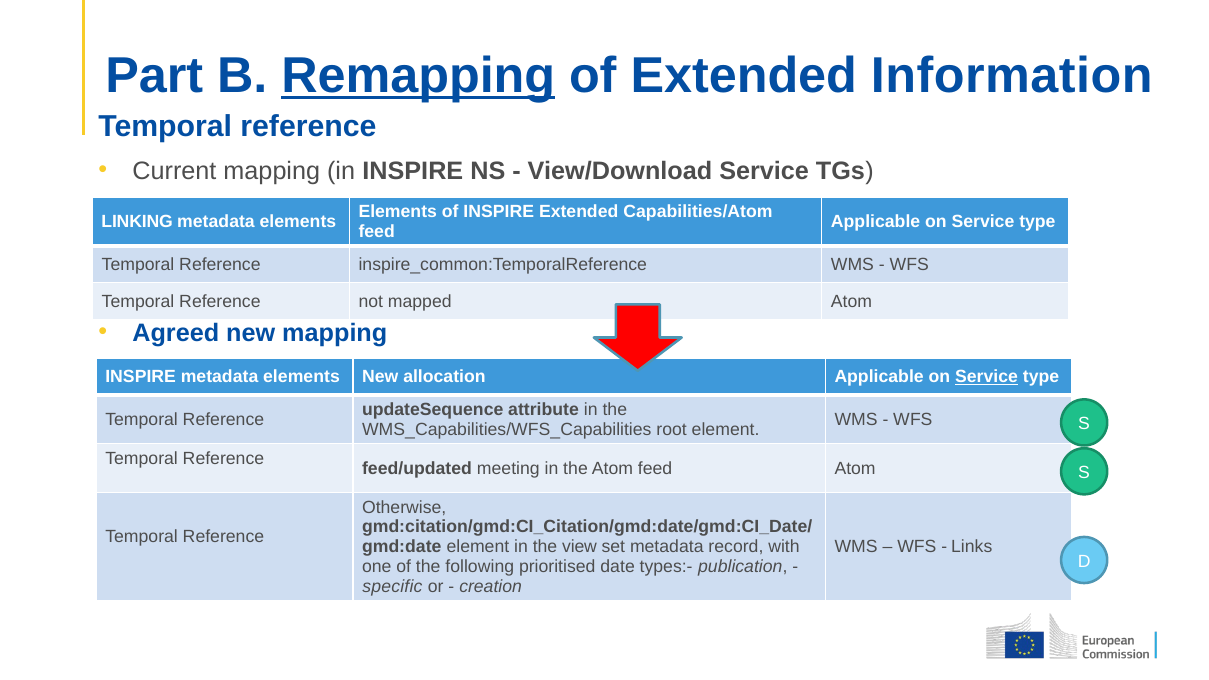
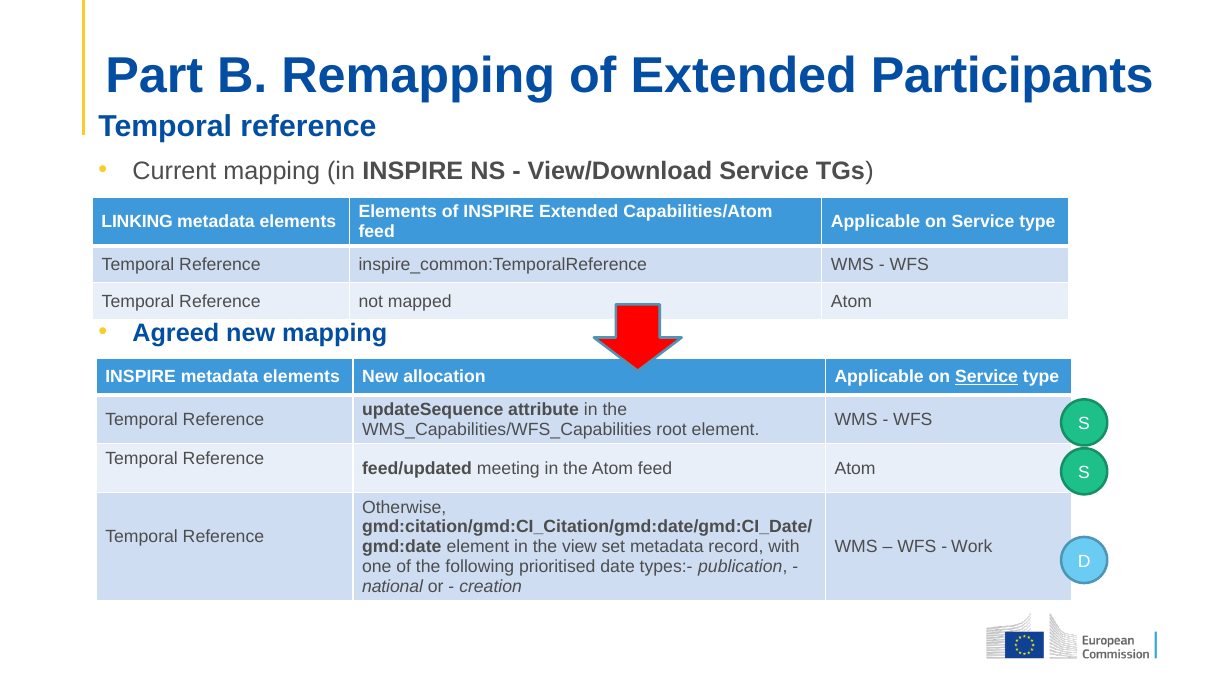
Remapping underline: present -> none (418, 76)
Information: Information -> Participants (1012, 76)
Links: Links -> Work (972, 547)
specific: specific -> national (393, 587)
